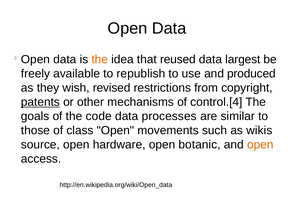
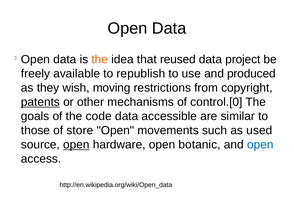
largest: largest -> project (243, 60)
revised: revised -> moving (112, 88)
control.[4: control.[4 -> control.[0 (216, 102)
processes: processes -> accessible (169, 116)
class: class -> store (80, 131)
wikis: wikis -> used (259, 131)
open underline: none -> present (76, 145)
open colour: orange -> blue (260, 145)
